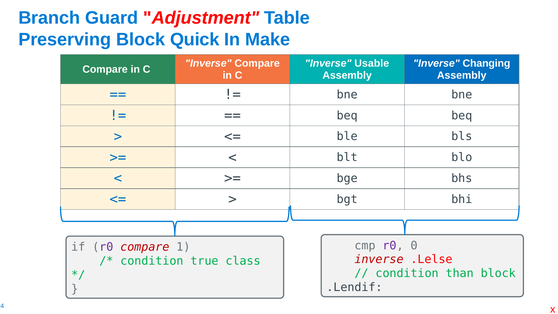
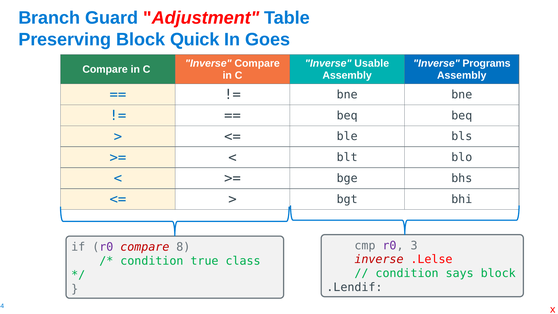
Make: Make -> Goes (268, 39)
Changing: Changing -> Programs (486, 63)
0: 0 -> 3 (414, 245)
1: 1 -> 8 (183, 247)
than: than -> says (460, 273)
